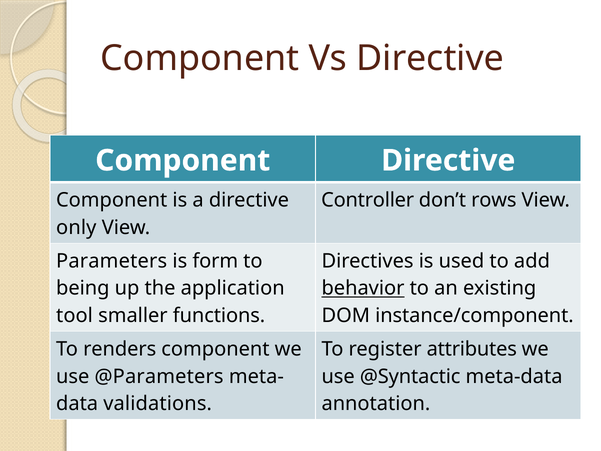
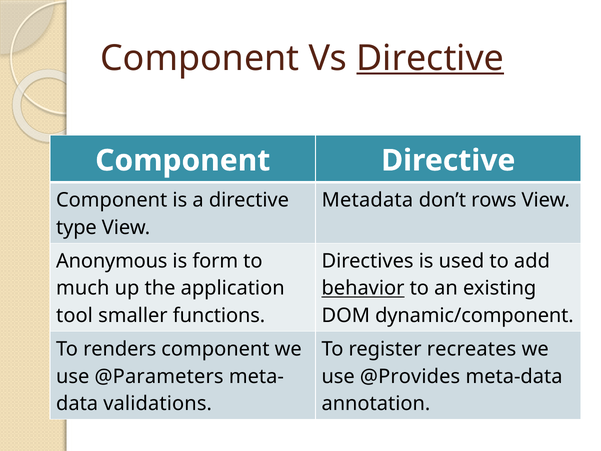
Directive underline: none -> present (430, 58)
Controller: Controller -> Metadata (367, 200)
only: only -> type (76, 227)
Parameters: Parameters -> Anonymous (112, 261)
being: being -> much (83, 288)
instance/component: instance/component -> dynamic/component (474, 316)
attributes: attributes -> recreates (472, 349)
@Syntactic: @Syntactic -> @Provides (410, 376)
